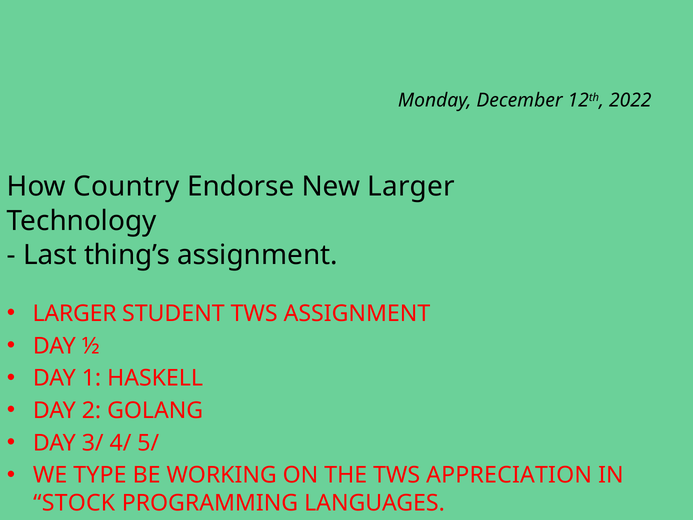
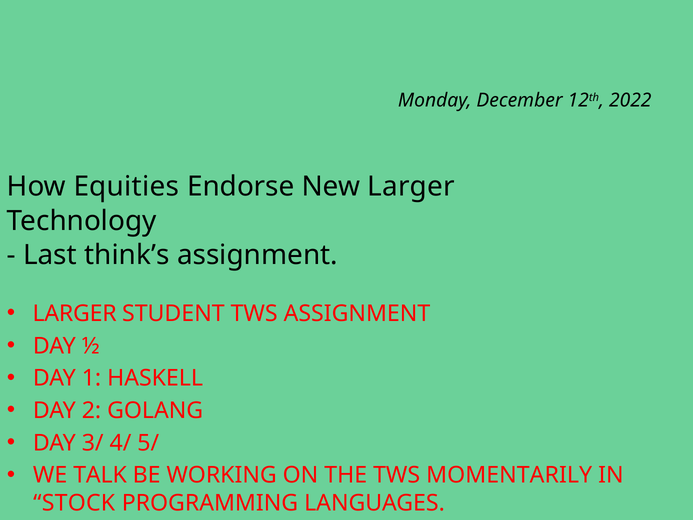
Country: Country -> Equities (126, 186)
thing’s: thing’s -> think’s (127, 255)
TYPE: TYPE -> TALK (100, 475)
APPRECIATION: APPRECIATION -> MOMENTARILY (509, 475)
